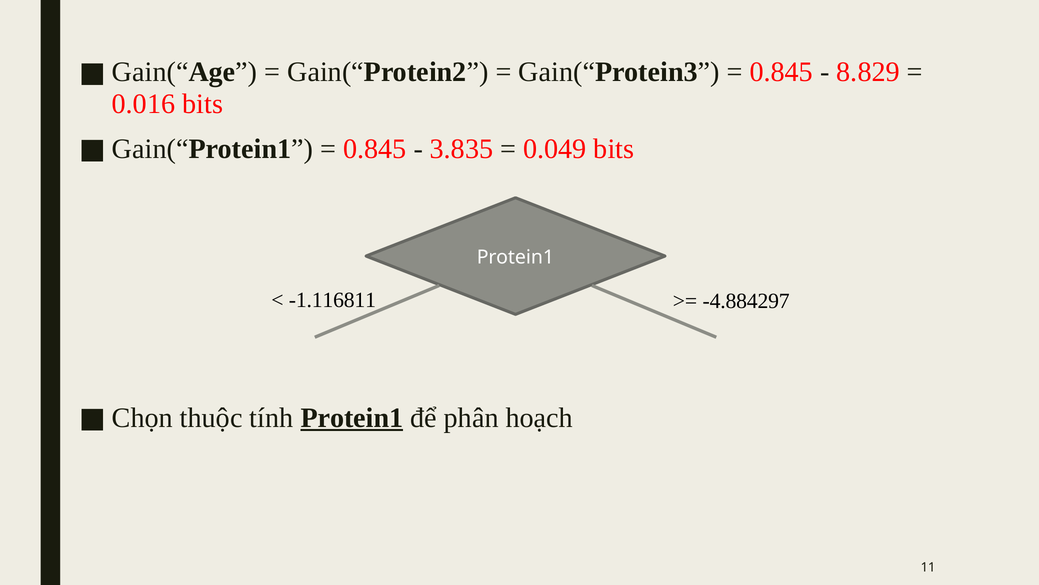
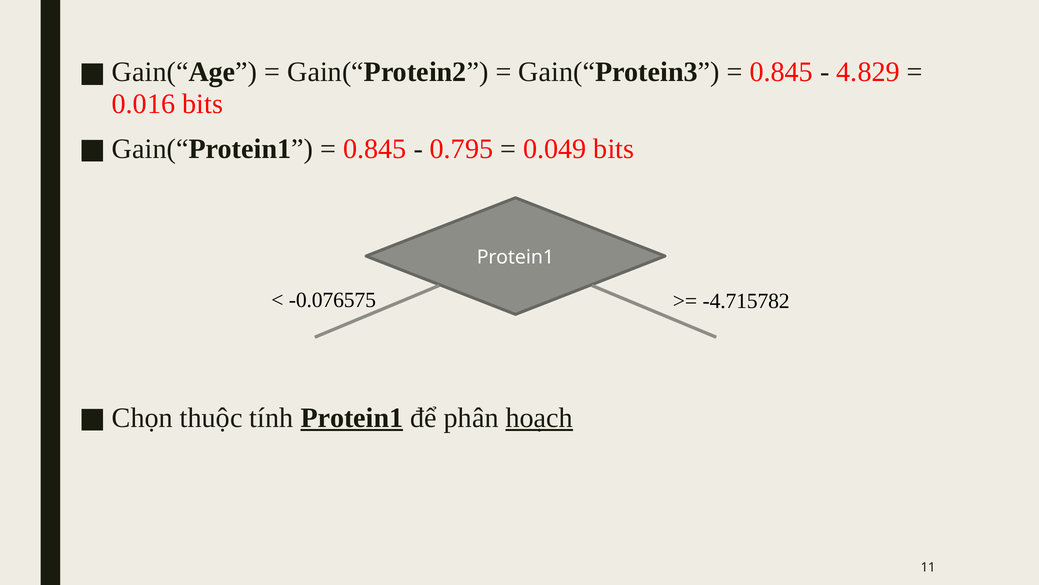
8.829: 8.829 -> 4.829 (868, 72)
3.835: 3.835 -> 0.795 (462, 149)
-1.116811: -1.116811 -> -0.076575 (332, 300)
-4.884297: -4.884297 -> -4.715782 (746, 301)
hoạch underline: none -> present (539, 417)
